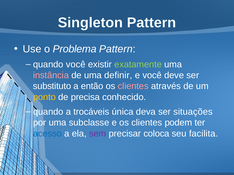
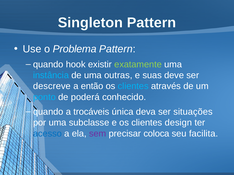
quando você: você -> hook (76, 65)
instância colour: pink -> light blue (51, 75)
definir: definir -> outras (118, 75)
e você: você -> suas (152, 75)
substituto: substituto -> descreve (52, 86)
clientes colour: pink -> light blue (133, 86)
ponto colour: yellow -> light blue (44, 97)
precisa: precisa -> poderá (85, 97)
podem: podem -> design (178, 123)
